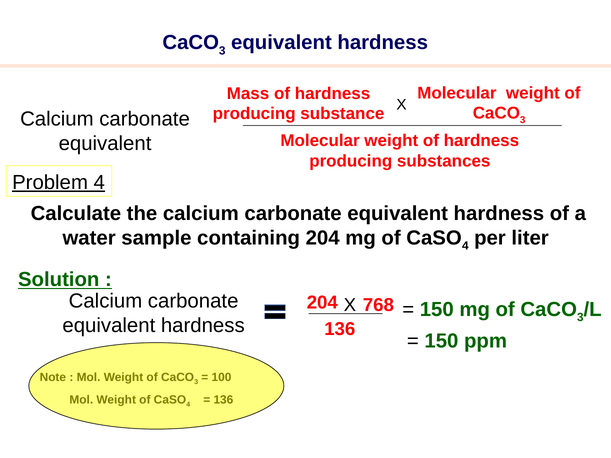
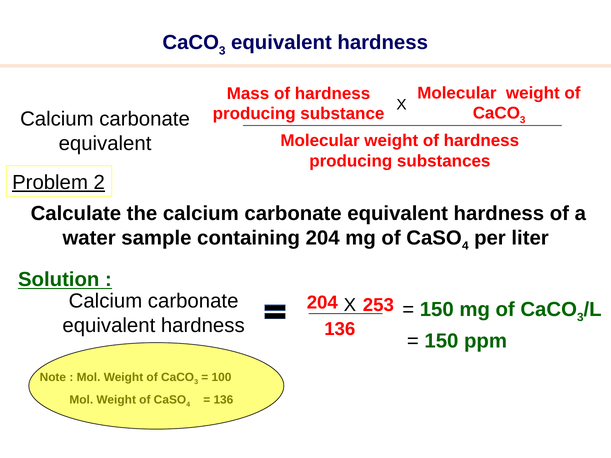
Problem 4: 4 -> 2 (99, 182)
768: 768 -> 253 (378, 305)
